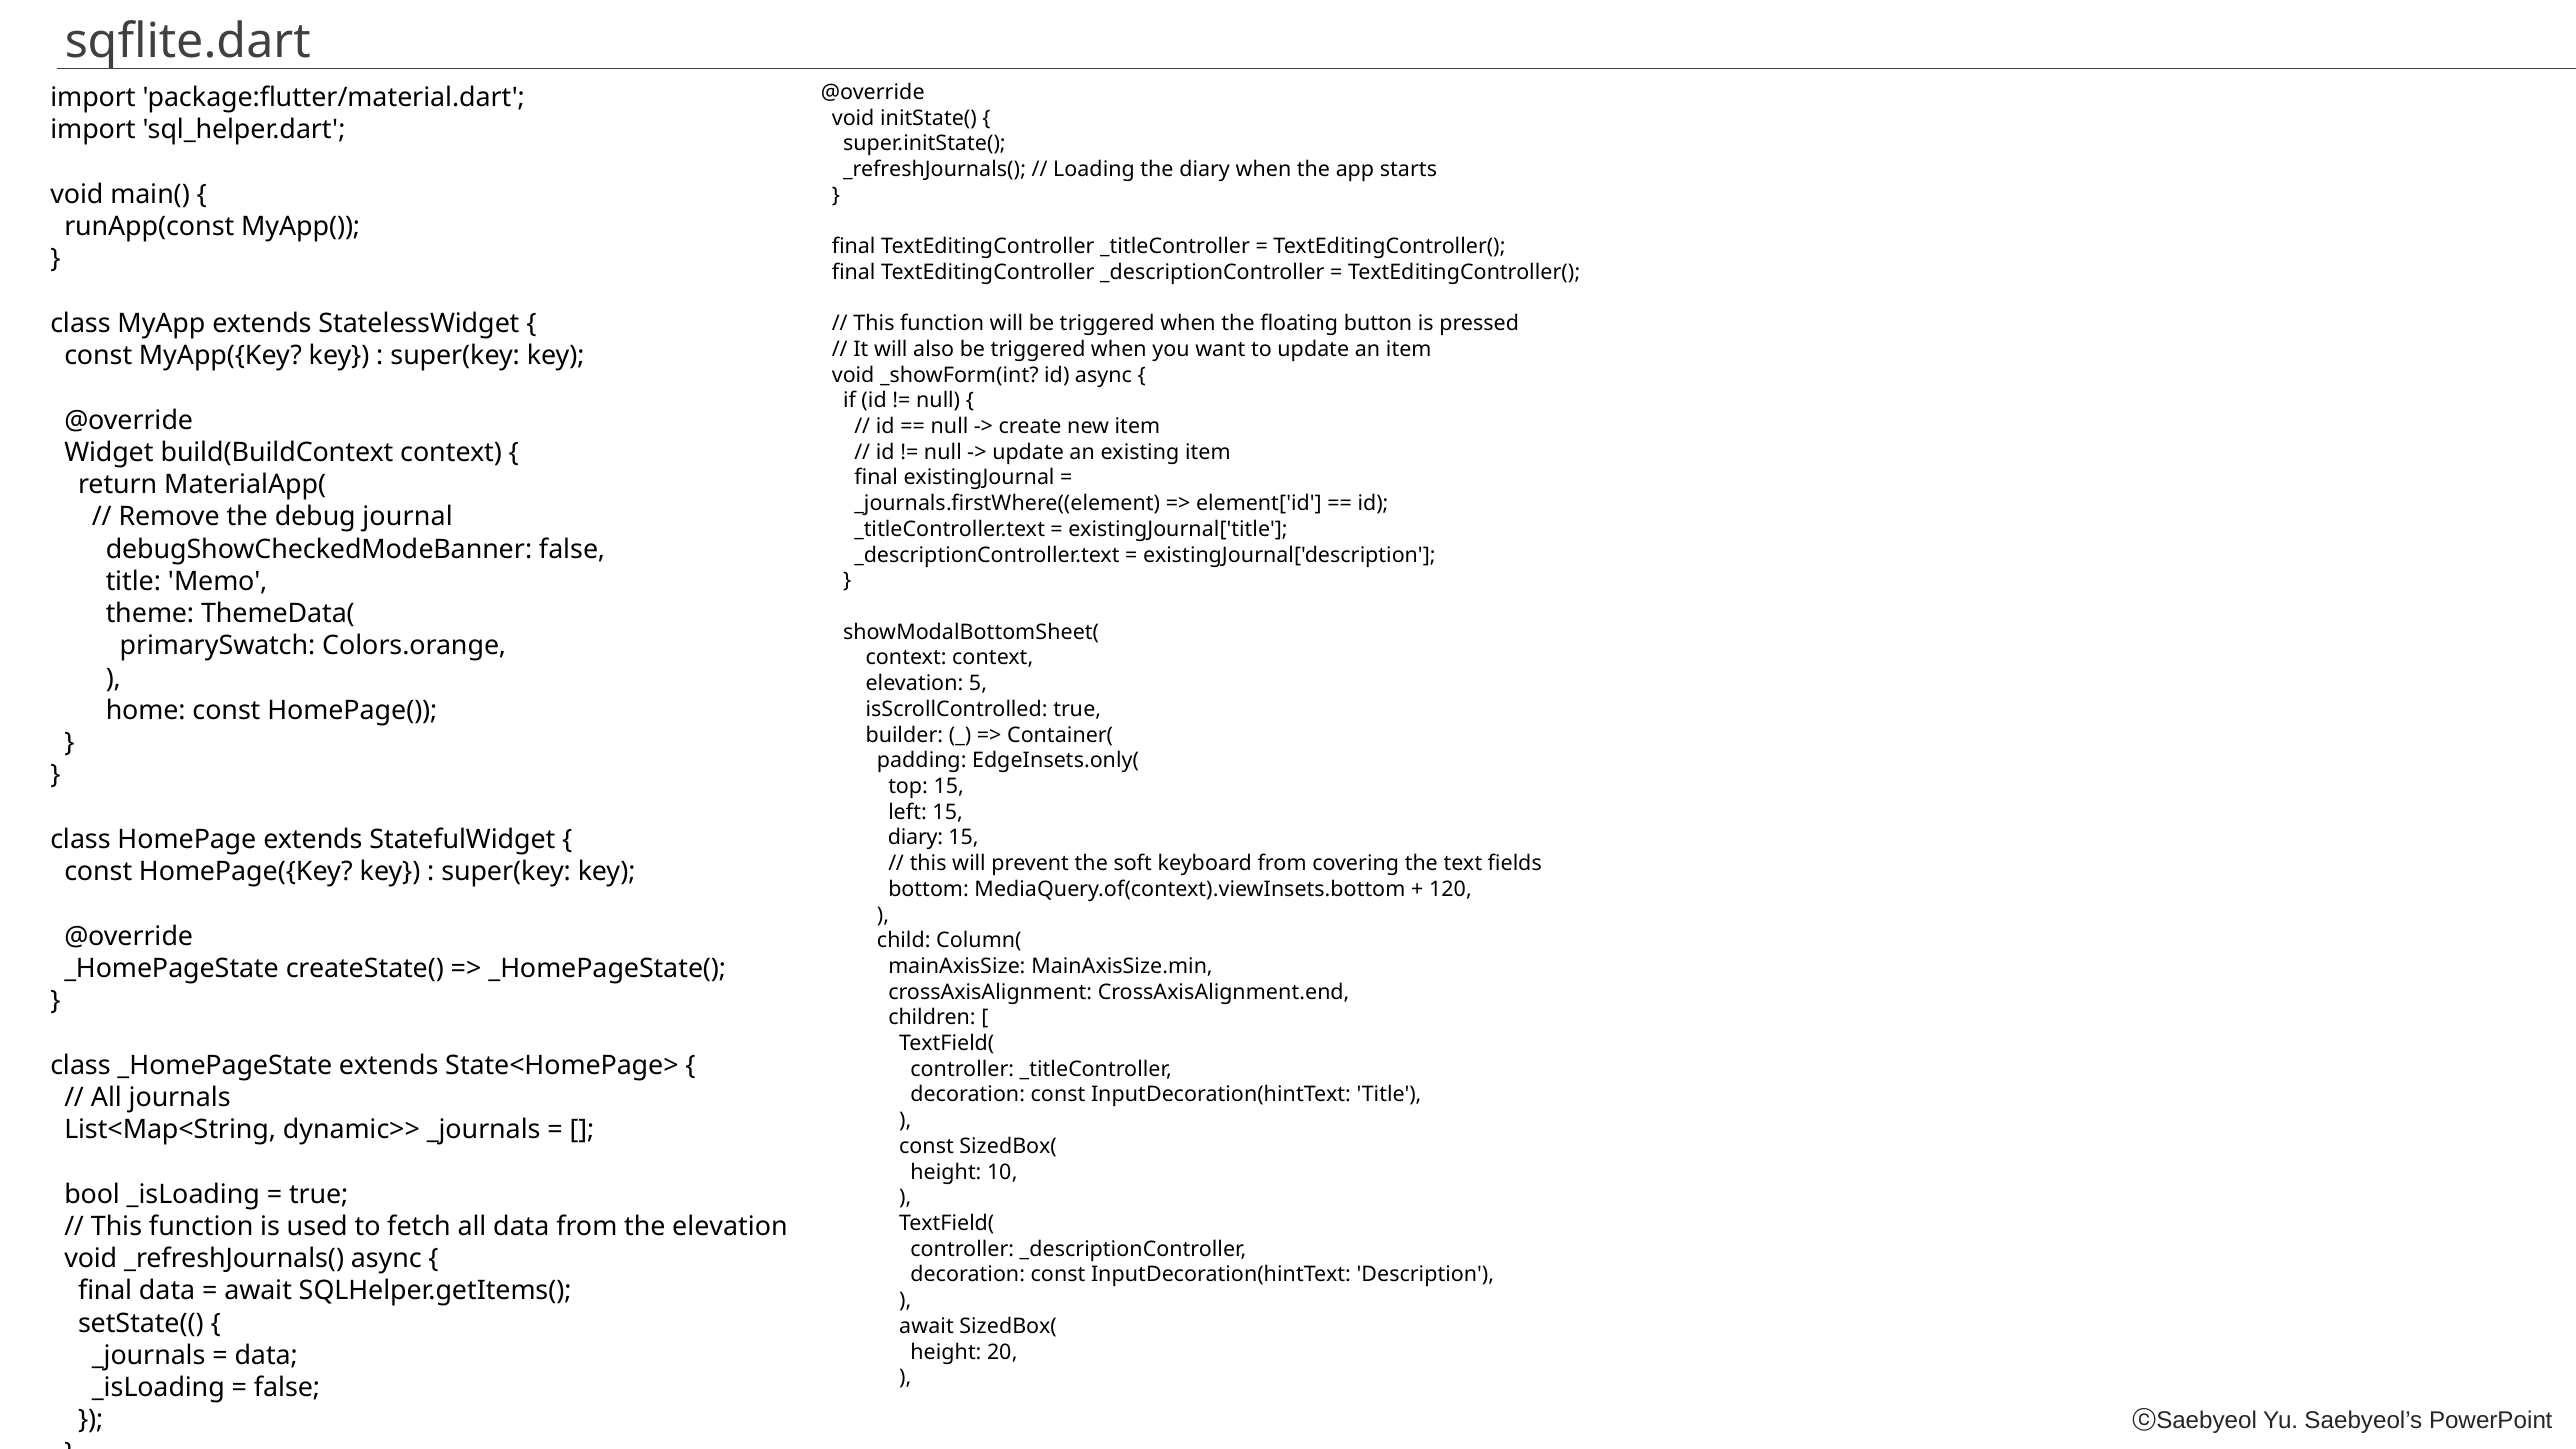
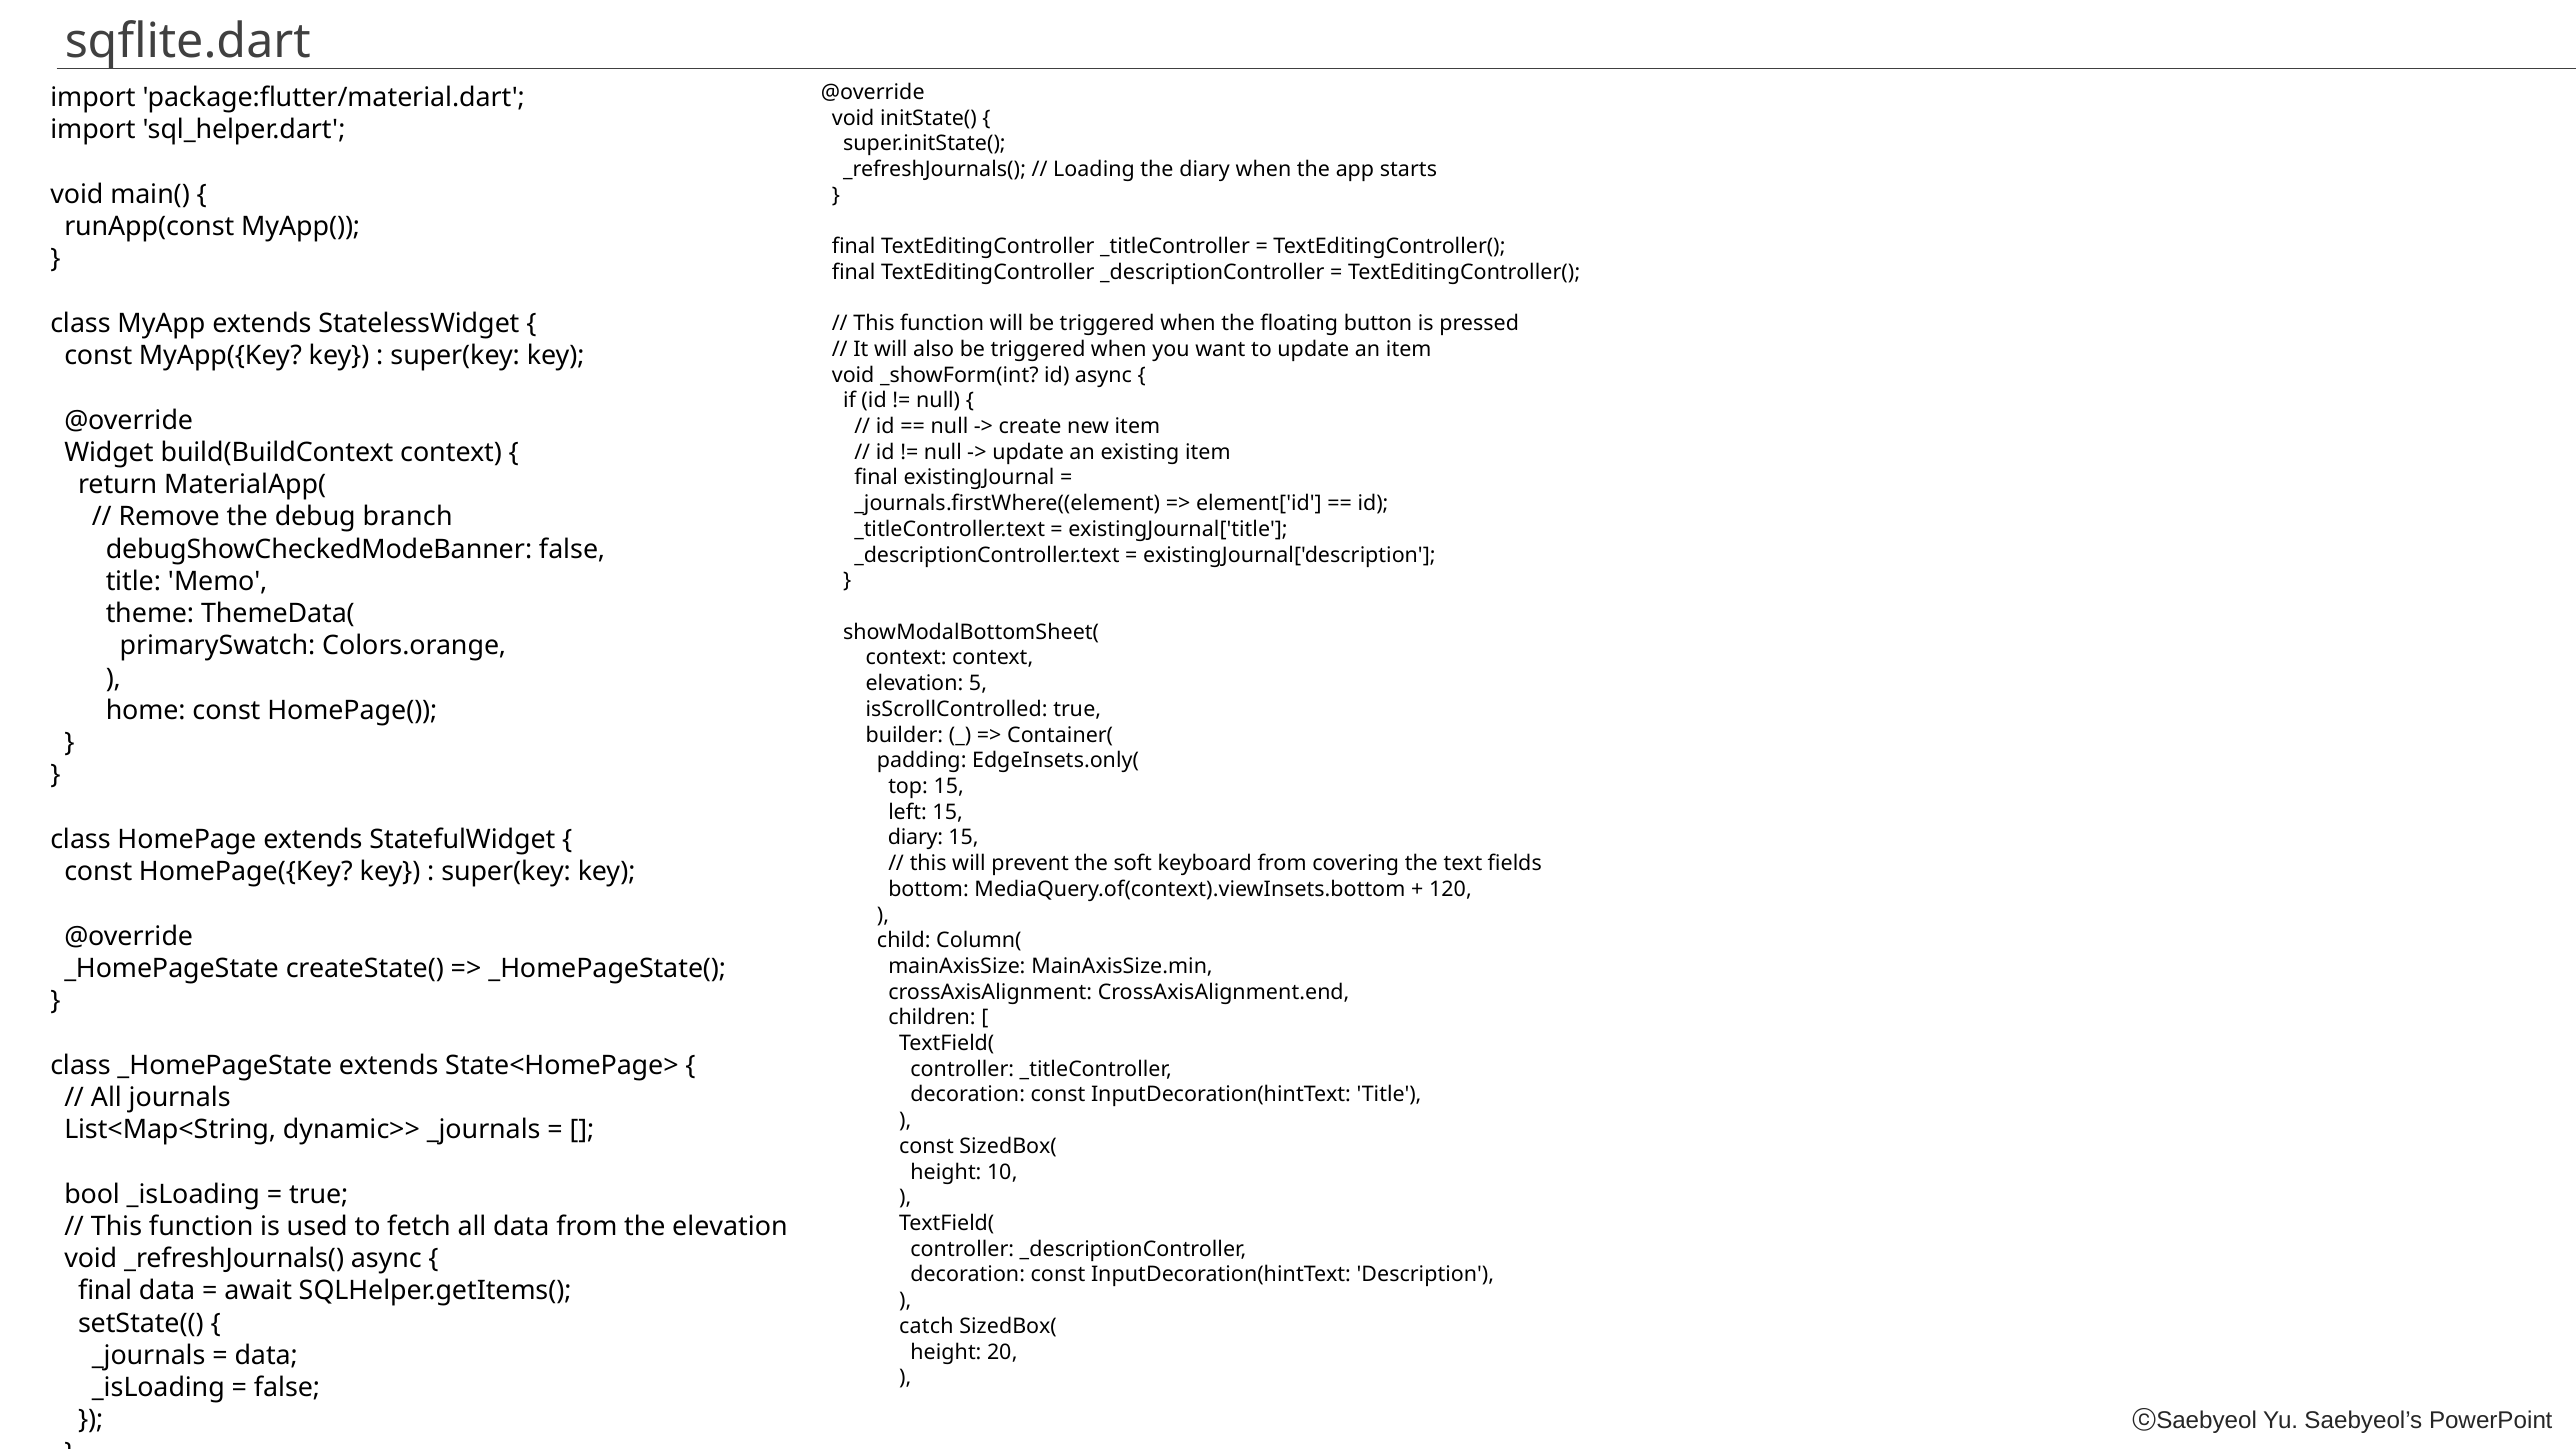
journal: journal -> branch (408, 517)
await: await -> catch (926, 1326)
